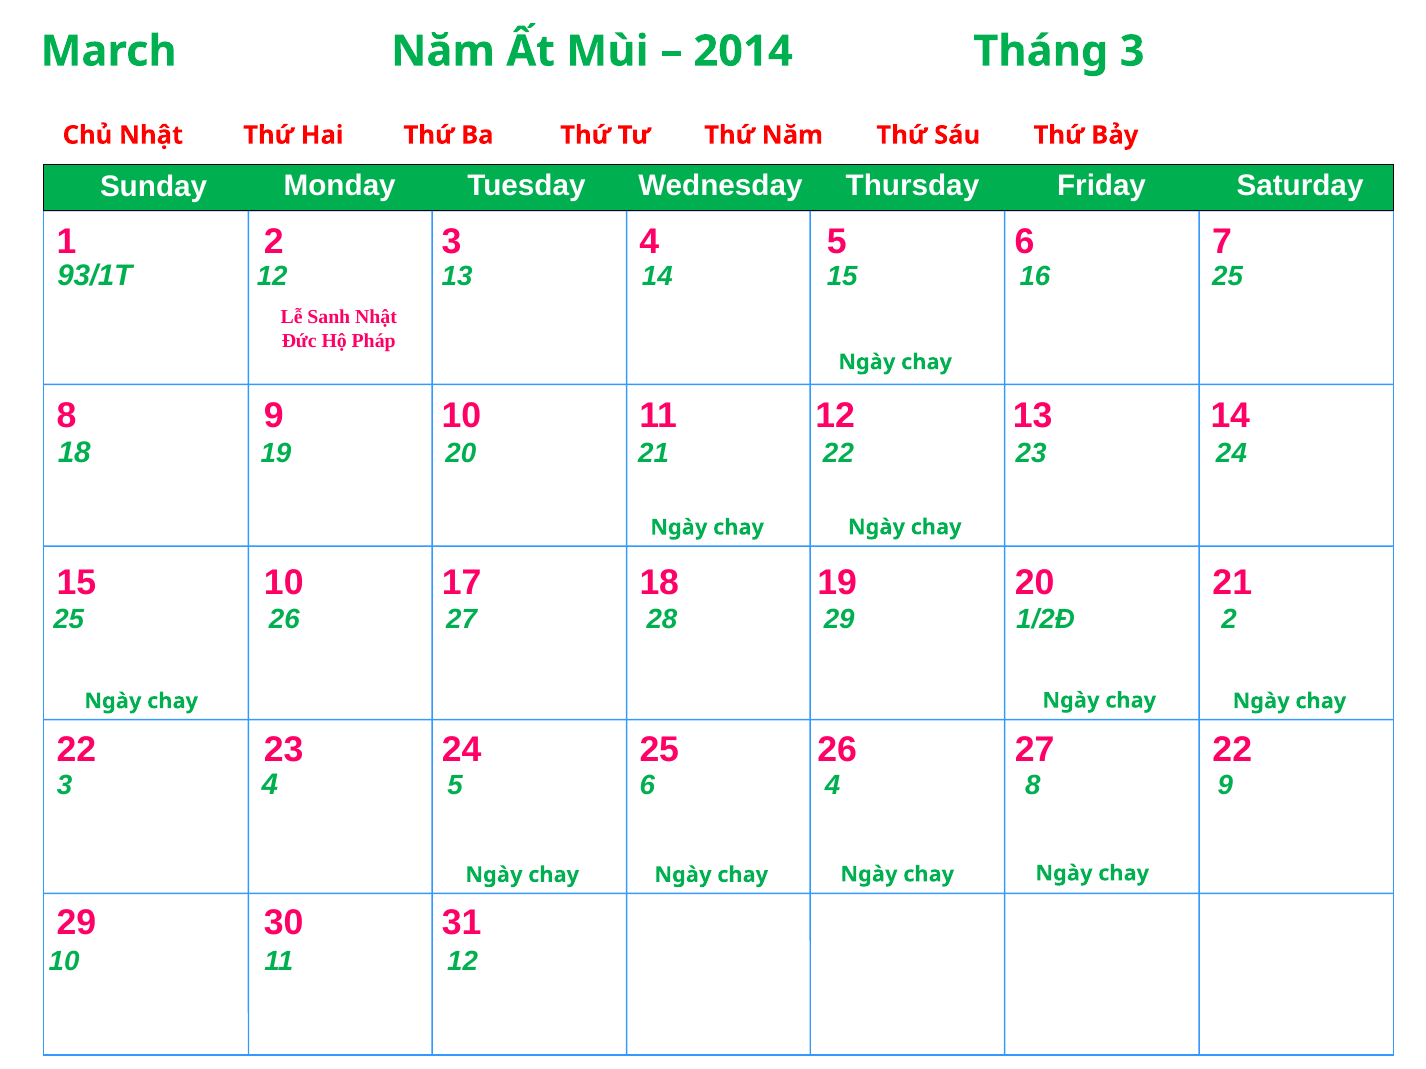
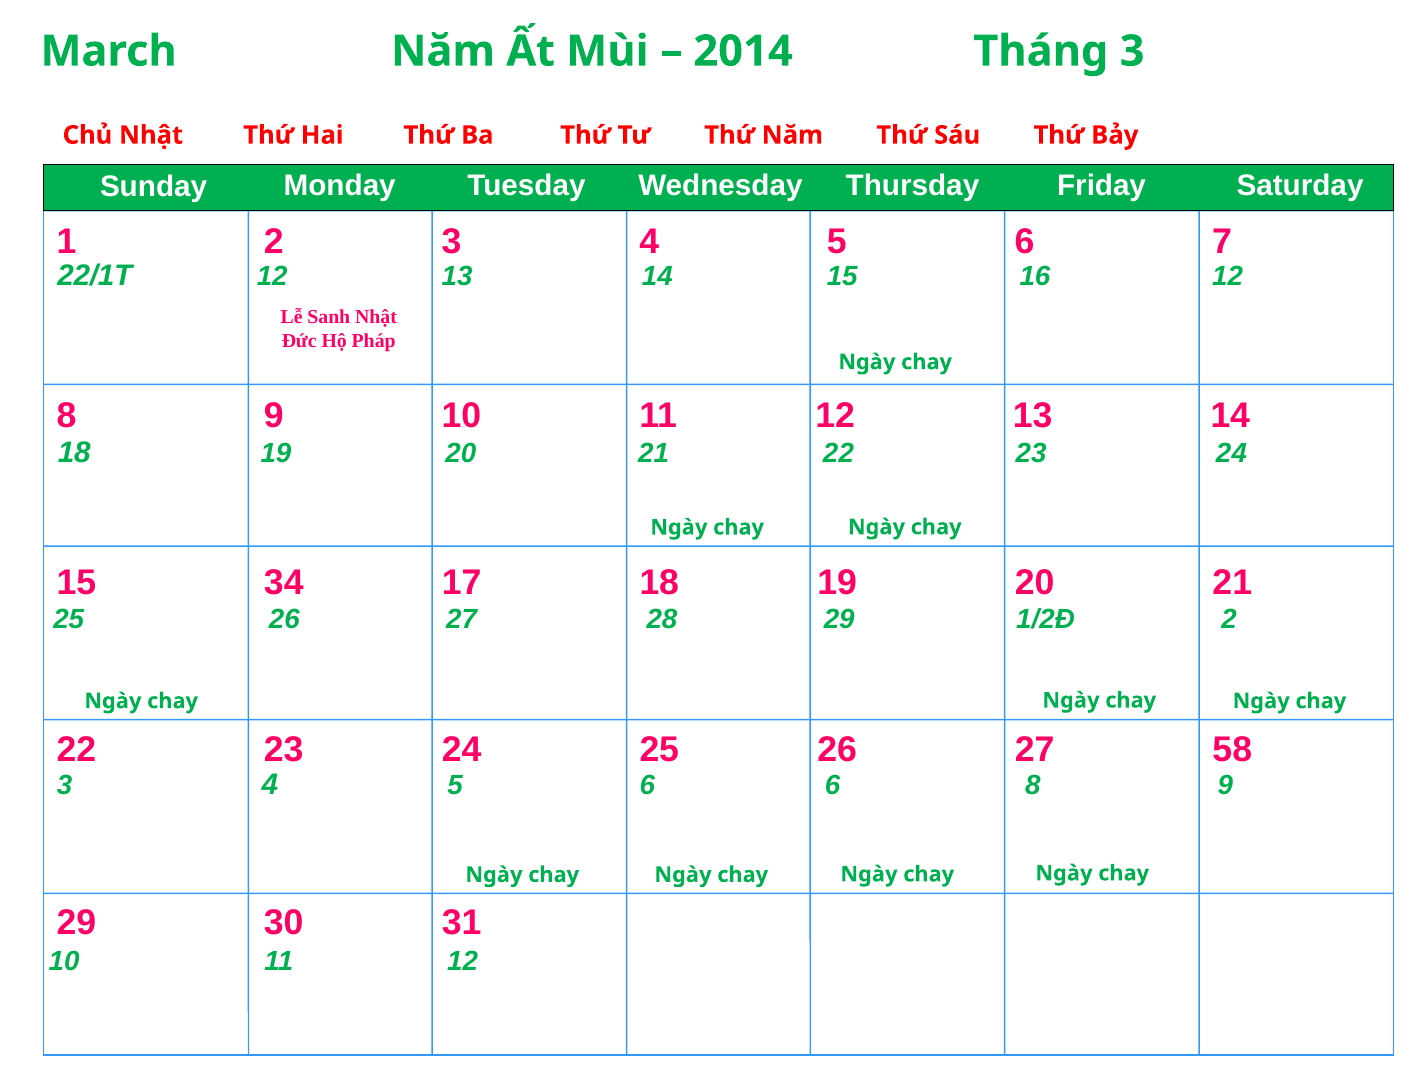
93/1T: 93/1T -> 22/1T (95, 276)
16 25: 25 -> 12 (1228, 277)
15 10: 10 -> 34 (284, 583)
27 22: 22 -> 58 (1232, 750)
6 4: 4 -> 6 (833, 786)
